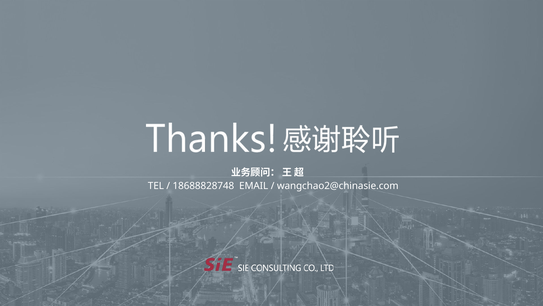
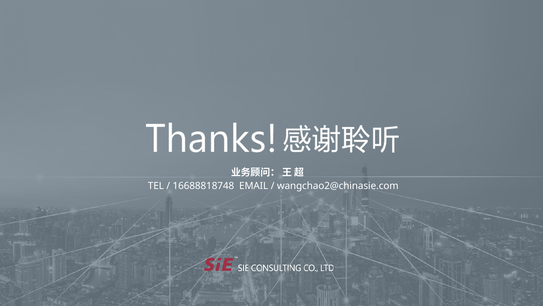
18688828748: 18688828748 -> 16688818748 (203, 185)
